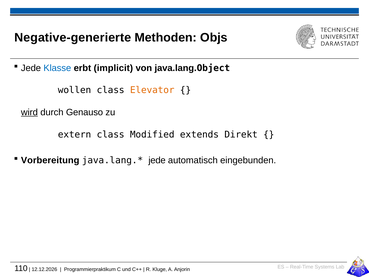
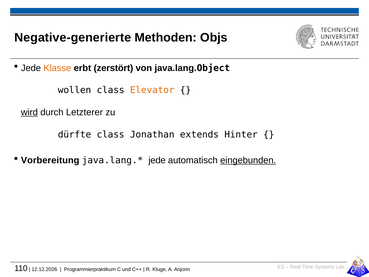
Klasse colour: blue -> orange (57, 68)
implicit: implicit -> zerstört (113, 68)
Genauso: Genauso -> Letzterer (84, 112)
extern: extern -> dürfte (75, 134)
Modified: Modified -> Jonathan (152, 134)
Direkt: Direkt -> Hinter (241, 134)
eingebunden underline: none -> present (248, 160)
